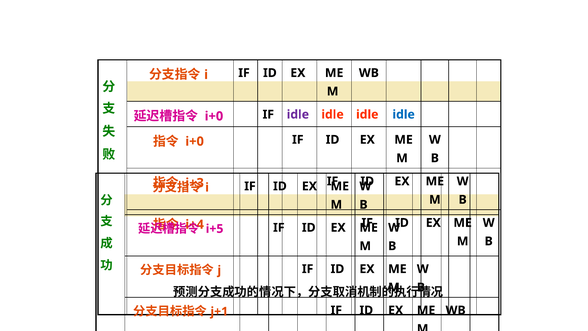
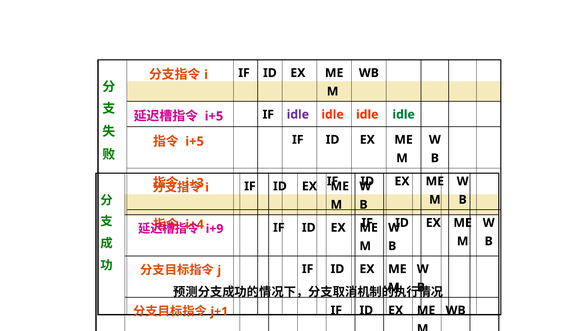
i+0: i+0 -> i+5 (214, 116)
idle colour: blue -> green (404, 114)
i+0: i+0 -> i+5 (195, 141)
i+5: i+5 -> i+9 (215, 229)
